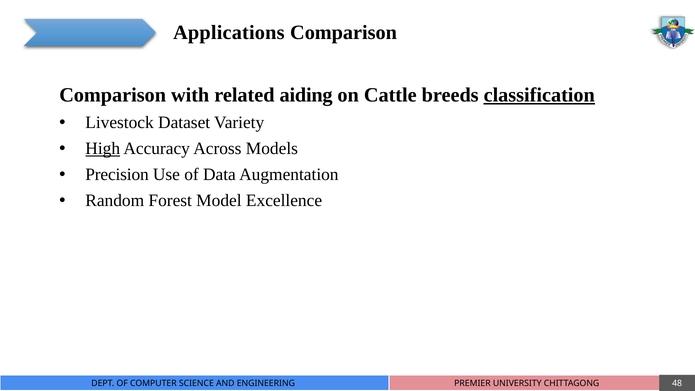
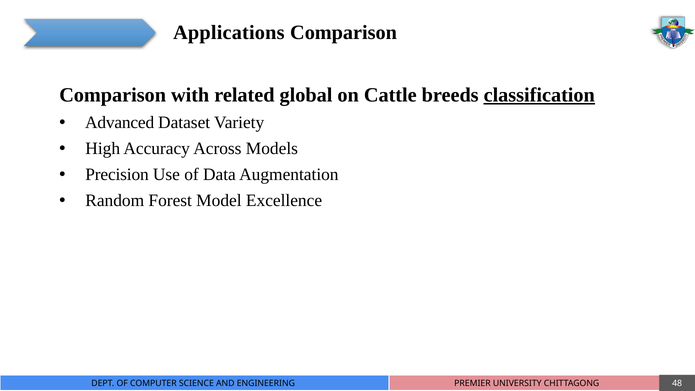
aiding: aiding -> global (306, 95)
Livestock: Livestock -> Advanced (120, 123)
High underline: present -> none (103, 149)
